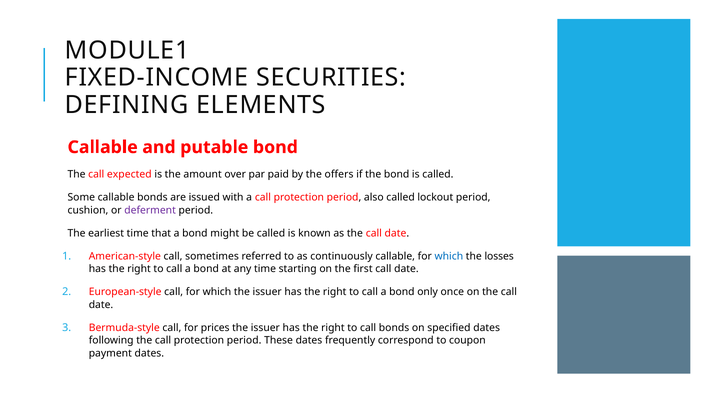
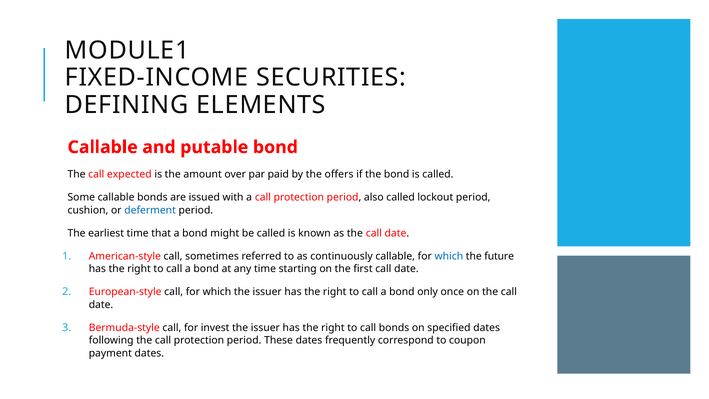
deferment colour: purple -> blue (150, 210)
losses: losses -> future (499, 256)
prices: prices -> invest (215, 328)
